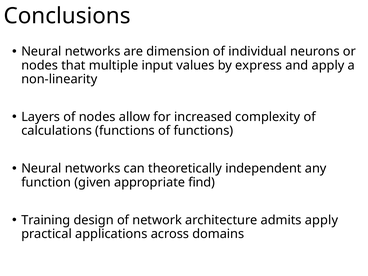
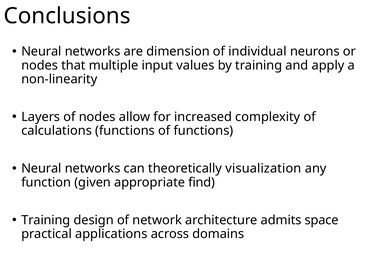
by express: express -> training (259, 65)
independent: independent -> visualization (263, 169)
admits apply: apply -> space (322, 220)
